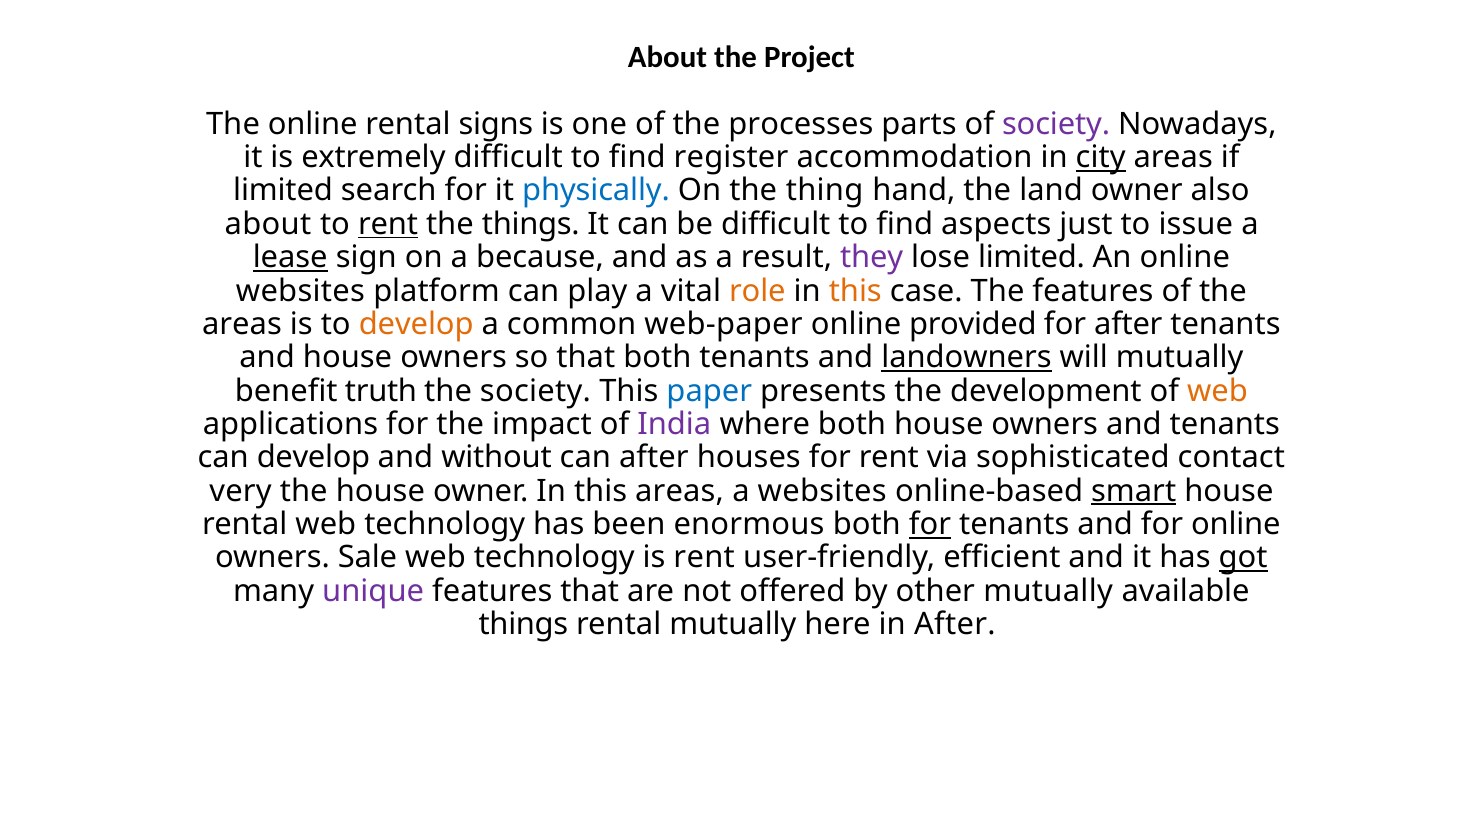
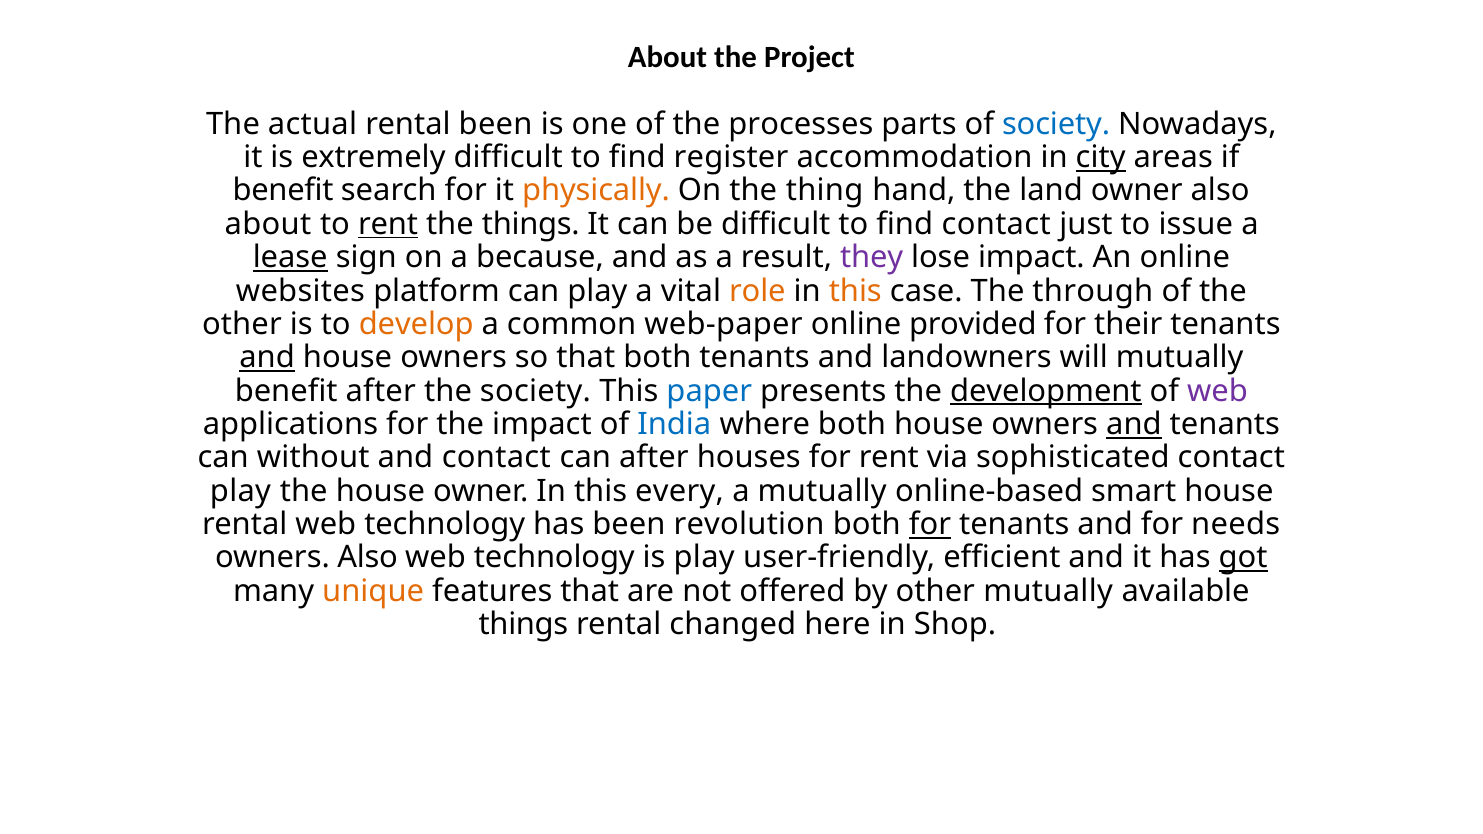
The online: online -> actual (312, 124)
rental signs: signs -> been (496, 124)
society colour: purple -> blue (1056, 124)
limited: limited -> benefit (283, 191)
physically colour: blue -> orange (596, 191)
find aspects: aspects -> contact (996, 224)
lose limited: limited -> impact (1031, 258)
The features: features -> through (1093, 291)
areas: areas -> other (242, 324)
for after: after -> their (1128, 324)
and underline: none -> present (267, 358)
landowners underline: present -> none (966, 358)
benefit truth: truth -> after (381, 391)
development underline: none -> present (1046, 391)
web colour: orange -> purple (1218, 391)
India colour: purple -> blue (674, 424)
and underline: none -> present (1134, 424)
can develop: develop -> without (313, 458)
and without: without -> contact (496, 458)
very: very -> play (240, 491)
this areas: areas -> every (680, 491)
a websites: websites -> mutually (822, 491)
smart underline: present -> none (1134, 491)
enormous: enormous -> revolution (749, 525)
for online: online -> needs (1236, 525)
owners Sale: Sale -> Also (368, 558)
is rent: rent -> play (704, 558)
unique colour: purple -> orange (373, 591)
rental mutually: mutually -> changed (733, 625)
in After: After -> Shop (955, 625)
